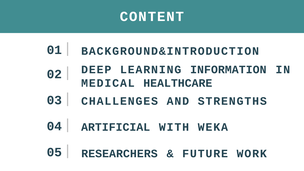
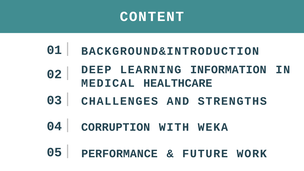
ARTIFICIAL: ARTIFICIAL -> CORRUPTION (116, 127)
RESEARCHERS: RESEARCHERS -> PERFORMANCE (119, 154)
